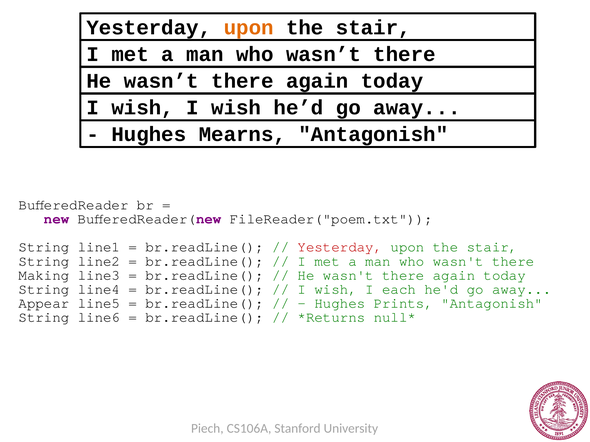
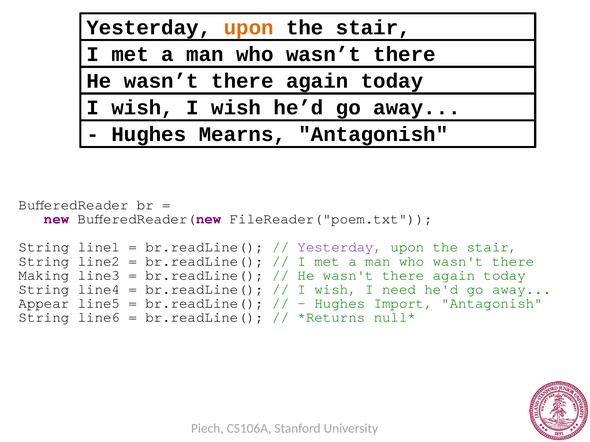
Yesterday colour: red -> purple (340, 247)
each: each -> need (399, 289)
Prints: Prints -> Import (403, 303)
